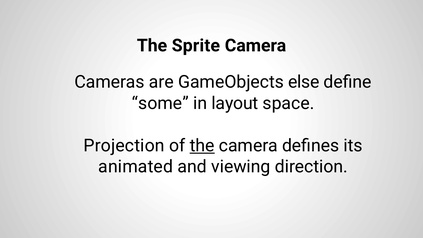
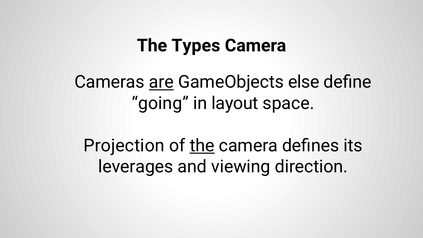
Sprite: Sprite -> Types (196, 46)
are underline: none -> present (161, 82)
some: some -> going (160, 103)
animated: animated -> leverages (136, 167)
